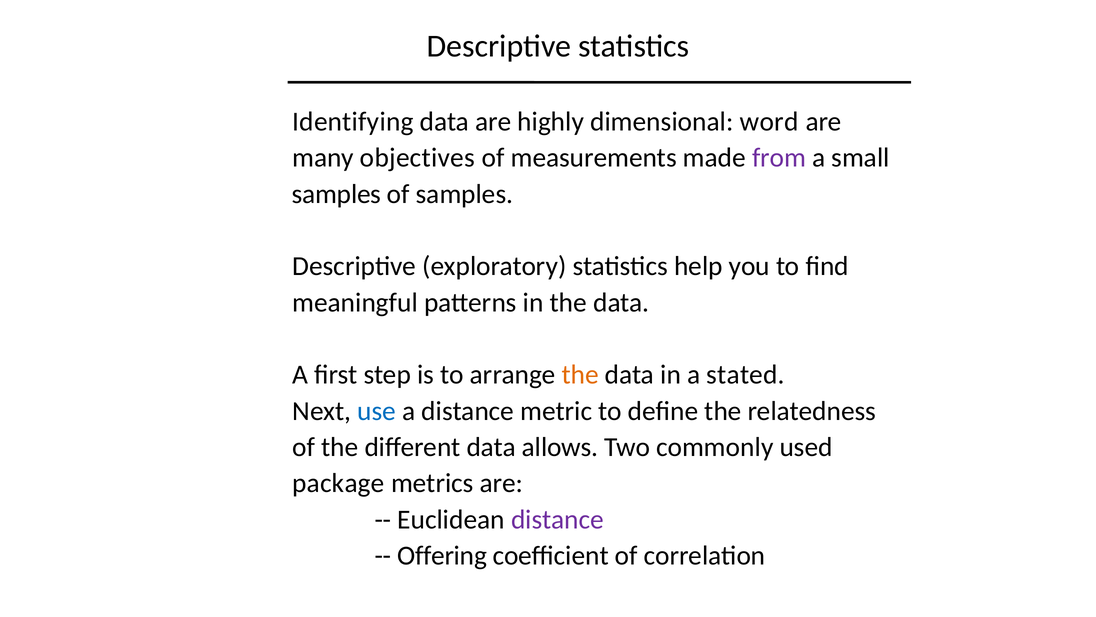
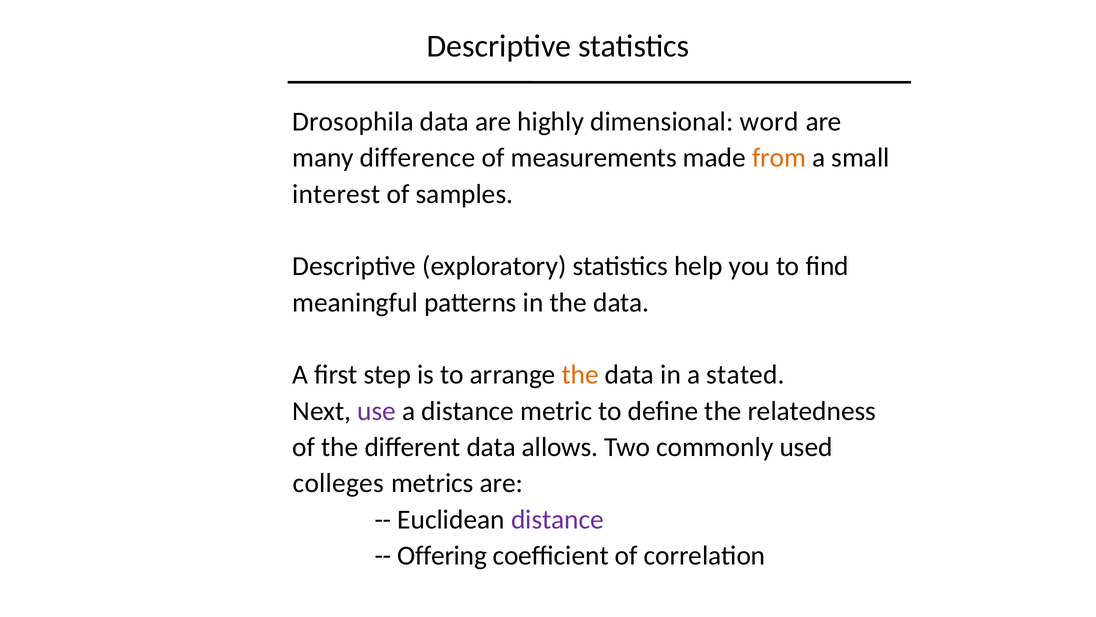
Identifying: Identifying -> Drosophila (353, 122)
objectives: objectives -> difference (417, 158)
from colour: purple -> orange (779, 158)
samples: samples -> interest (336, 194)
use colour: blue -> purple (377, 411)
package: package -> colleges (338, 483)
